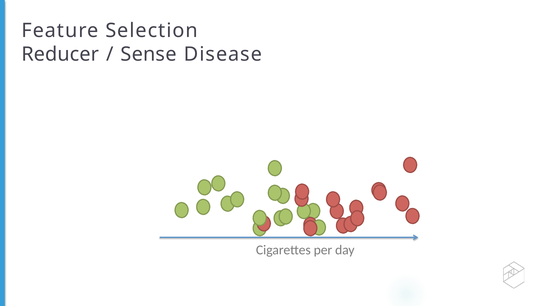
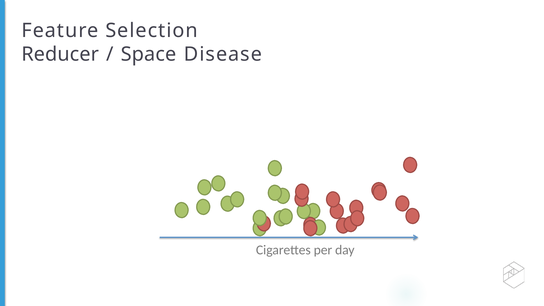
Sense: Sense -> Space (149, 54)
